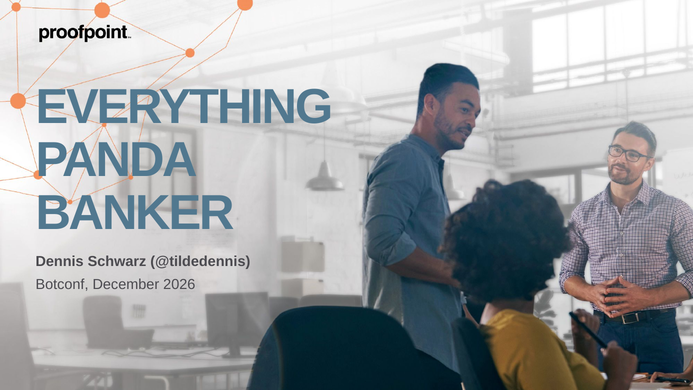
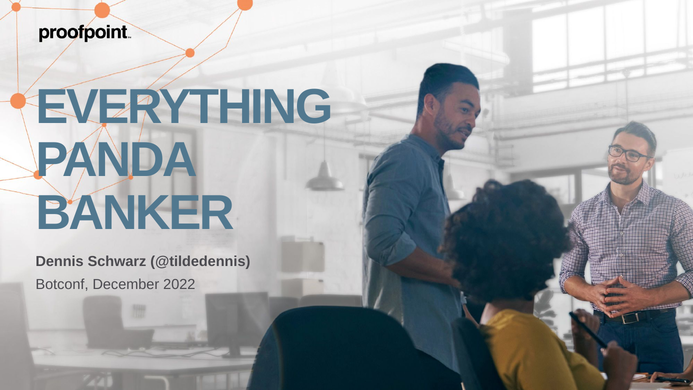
2026: 2026 -> 2022 (179, 284)
